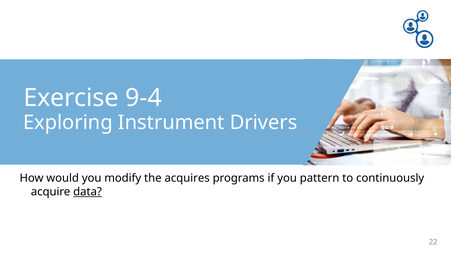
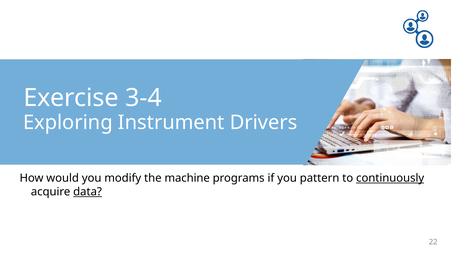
9-4: 9-4 -> 3-4 (144, 98)
acquires: acquires -> machine (187, 178)
continuously underline: none -> present (390, 178)
